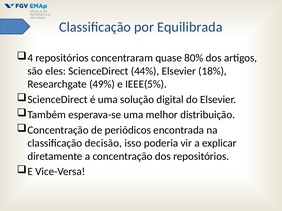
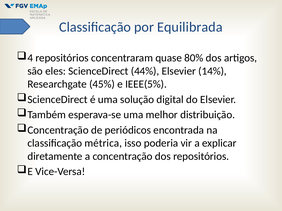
18%: 18% -> 14% (213, 71)
49%: 49% -> 45% (102, 84)
decisão: decisão -> métrica (103, 143)
